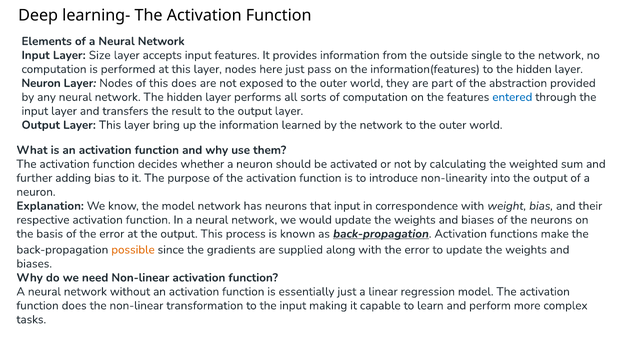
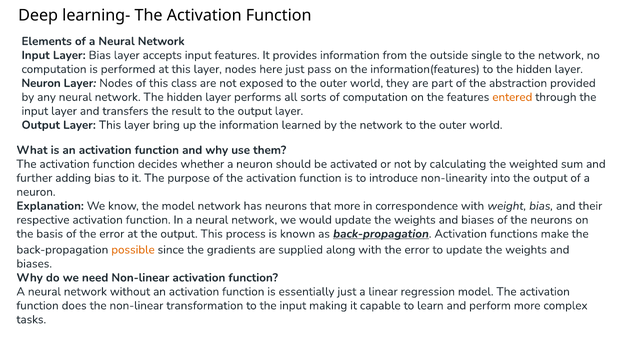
Layer Size: Size -> Bias (100, 55)
this does: does -> class (184, 83)
entered colour: blue -> orange (512, 97)
that input: input -> more (347, 206)
